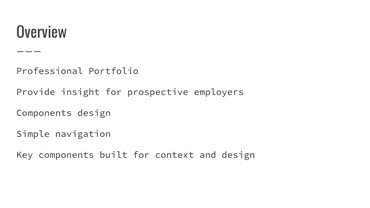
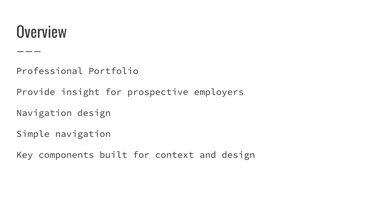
Components: Components -> Navigation (44, 113)
